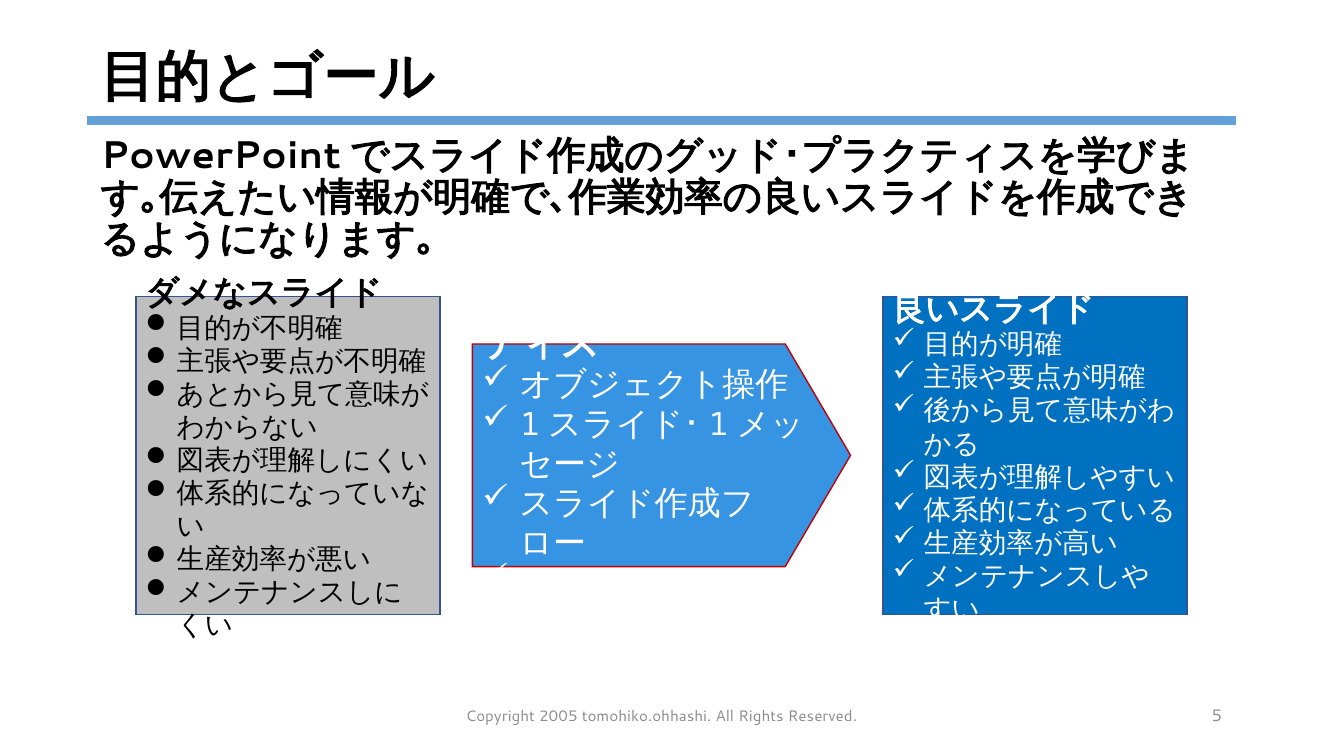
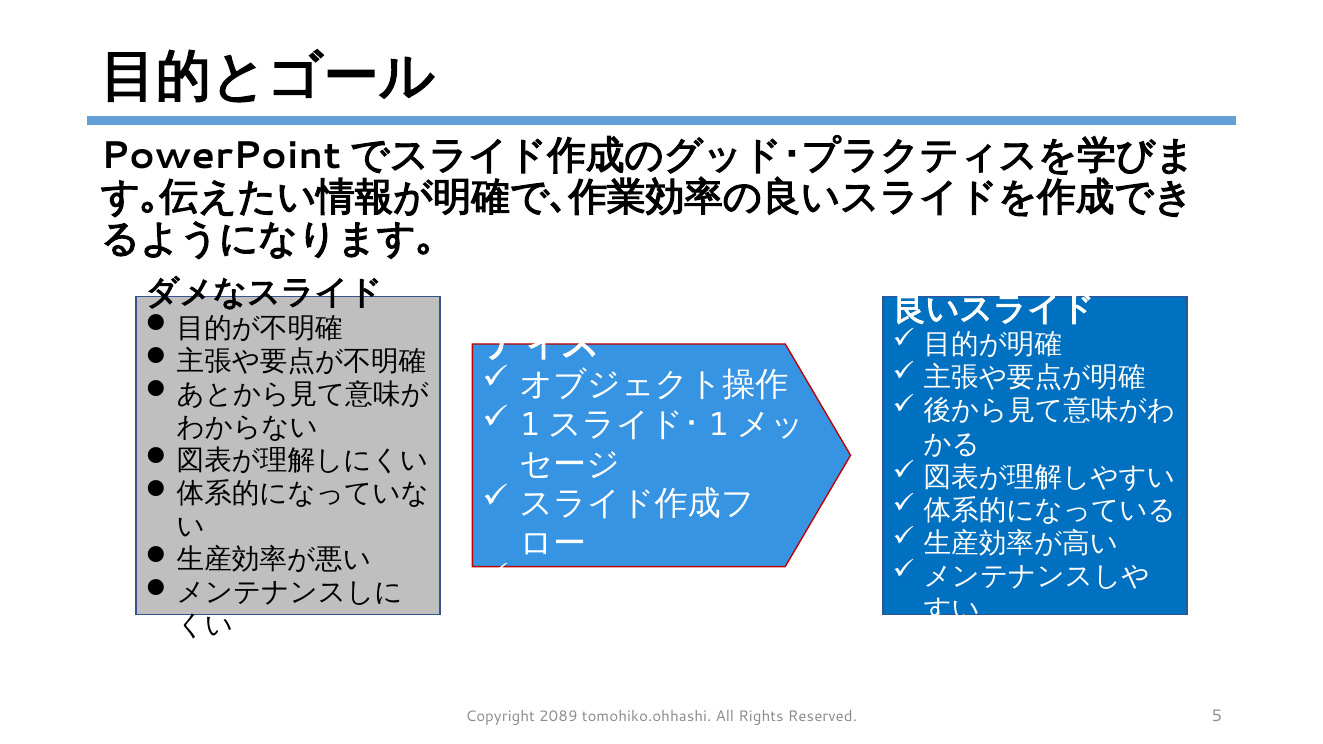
2005: 2005 -> 2089 (558, 716)
